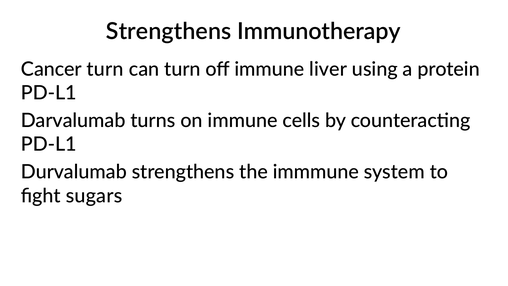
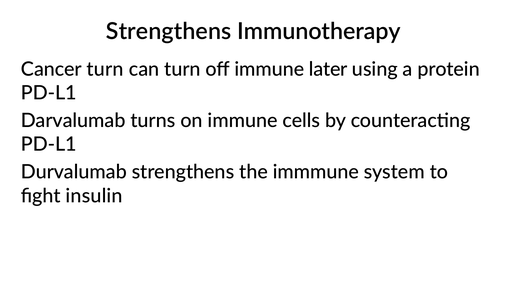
liver: liver -> later (328, 69)
sugars: sugars -> insulin (94, 196)
